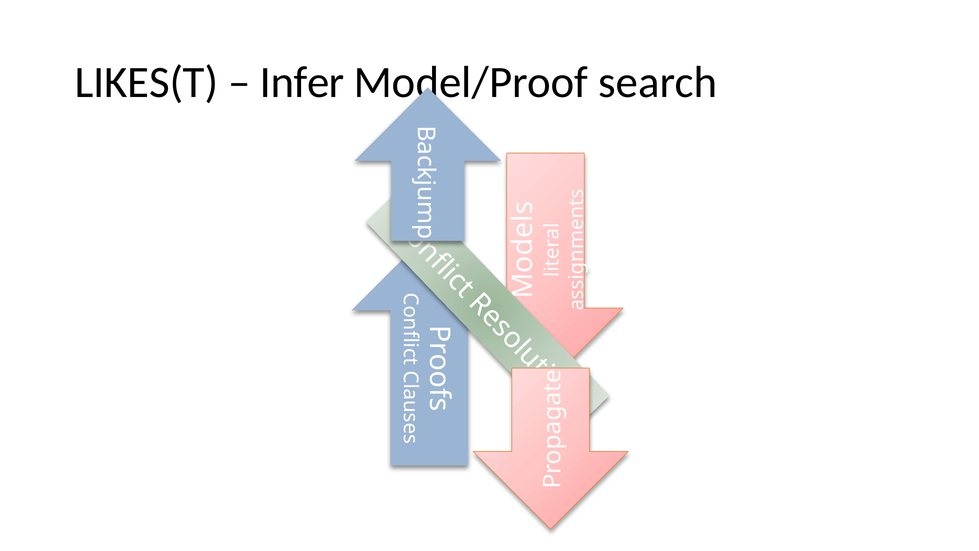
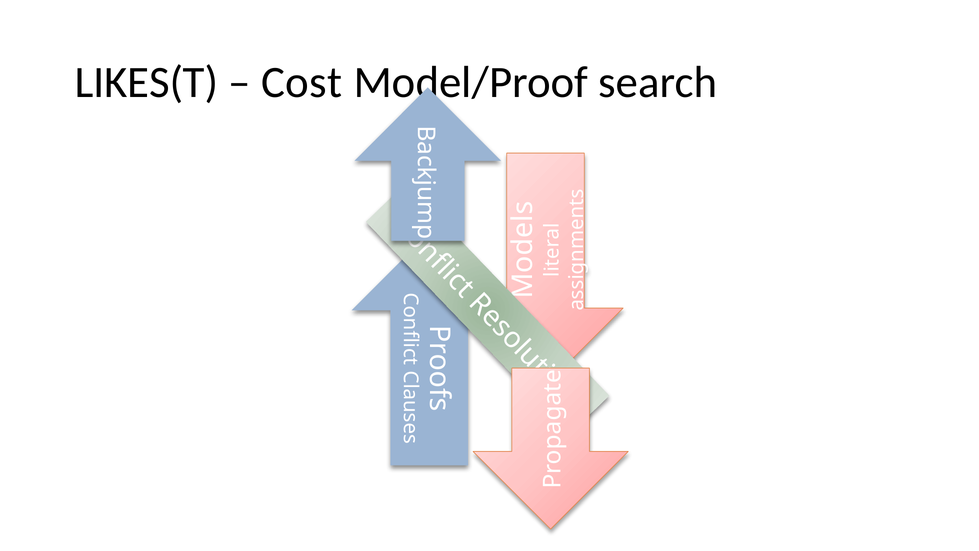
Infer: Infer -> Cost (302, 82)
